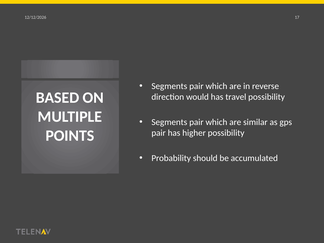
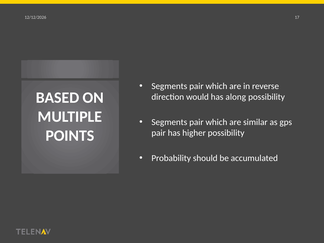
travel: travel -> along (236, 97)
